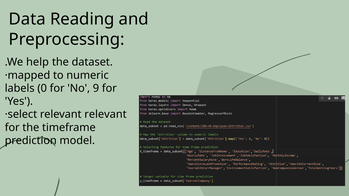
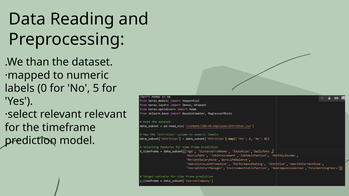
help: help -> than (38, 62)
9: 9 -> 5 (96, 88)
